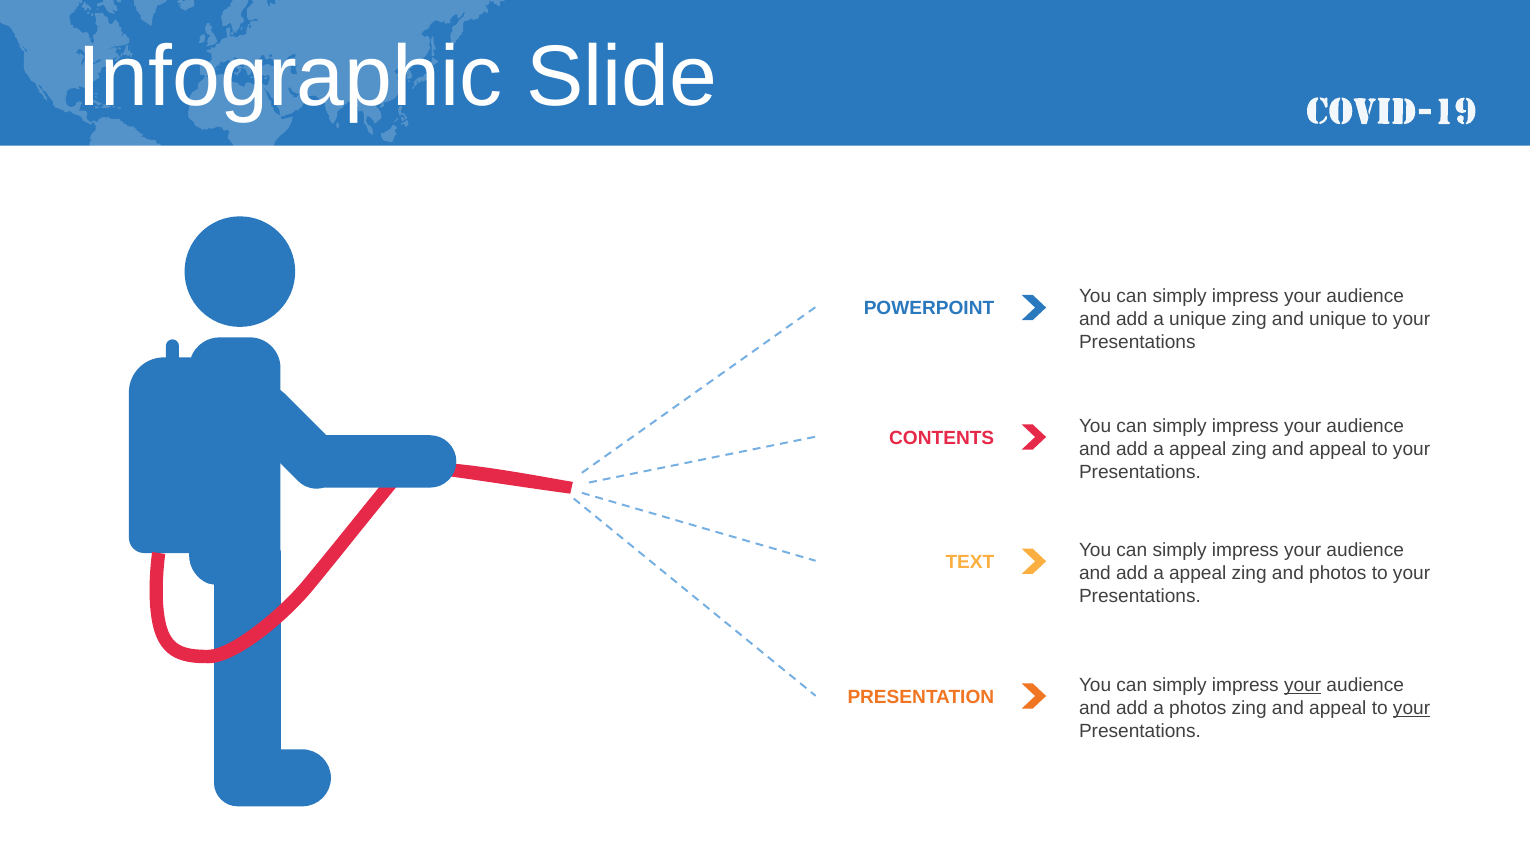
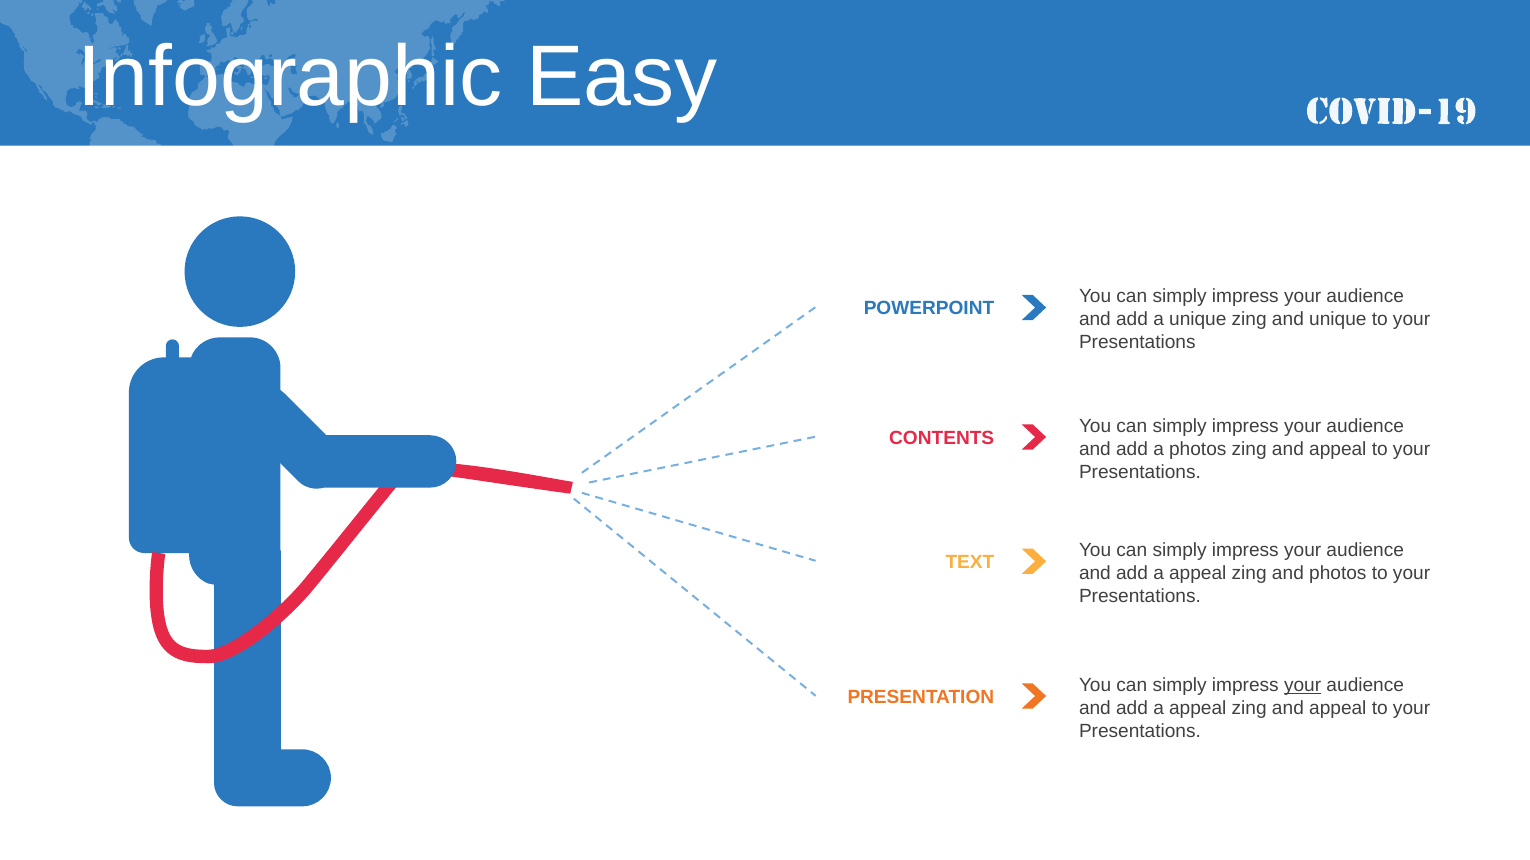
Slide: Slide -> Easy (622, 77)
appeal: appeal -> photos (1198, 449)
photos: photos -> appeal (1198, 708)
your underline: present -> none (1412, 708)
